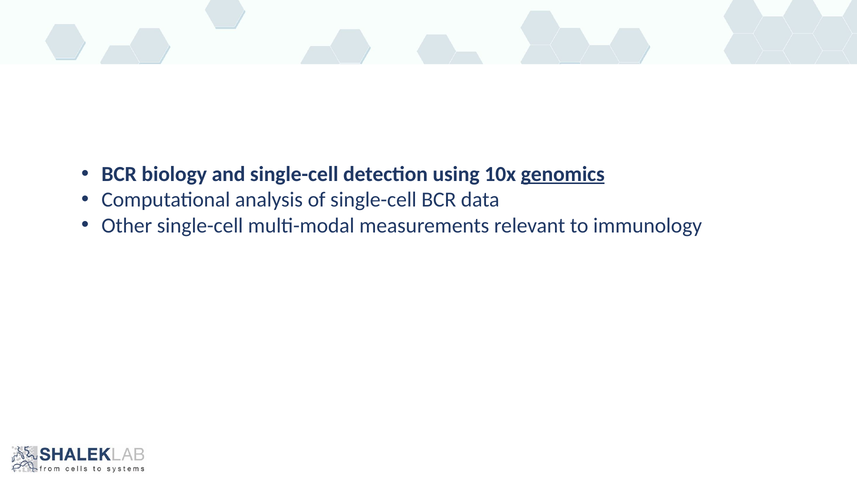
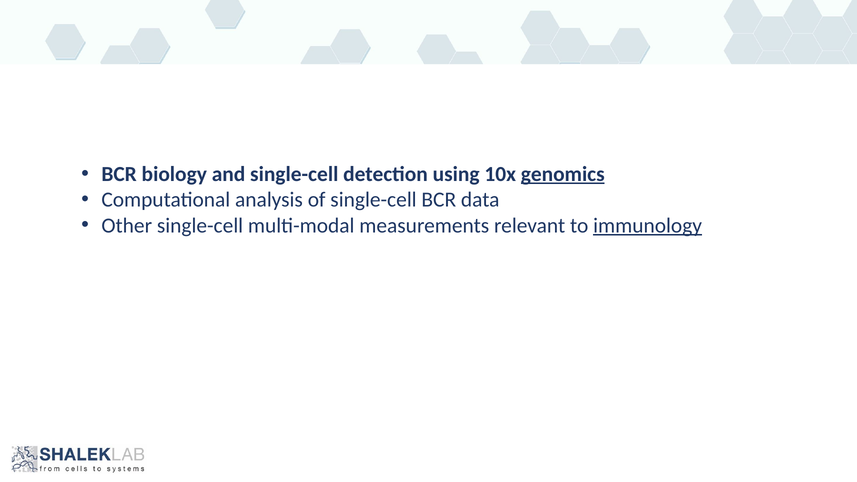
immunology underline: none -> present (648, 226)
